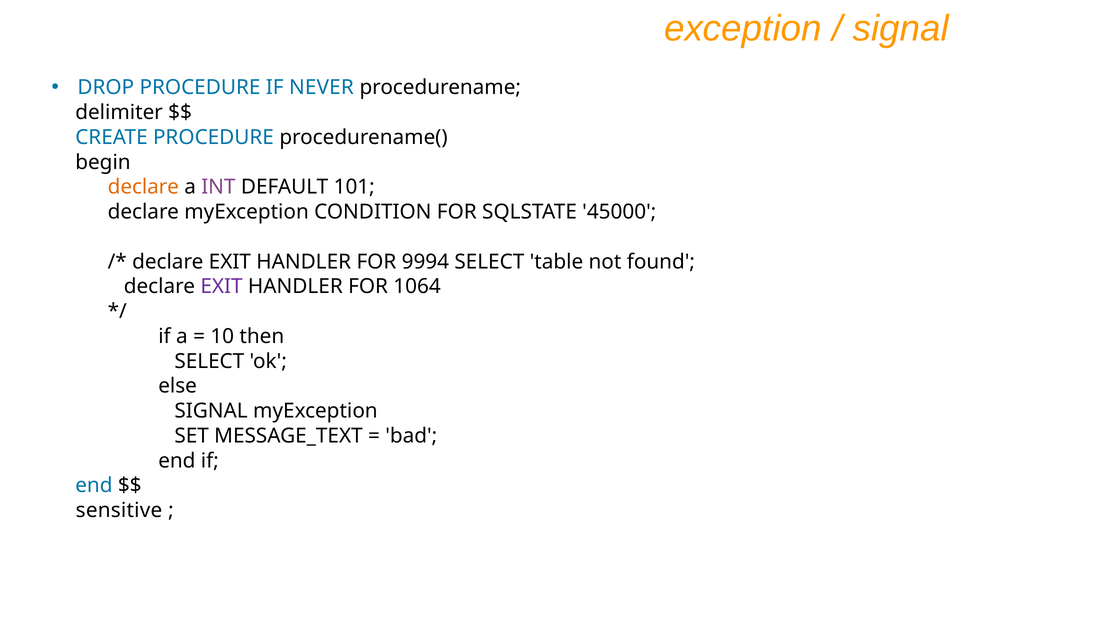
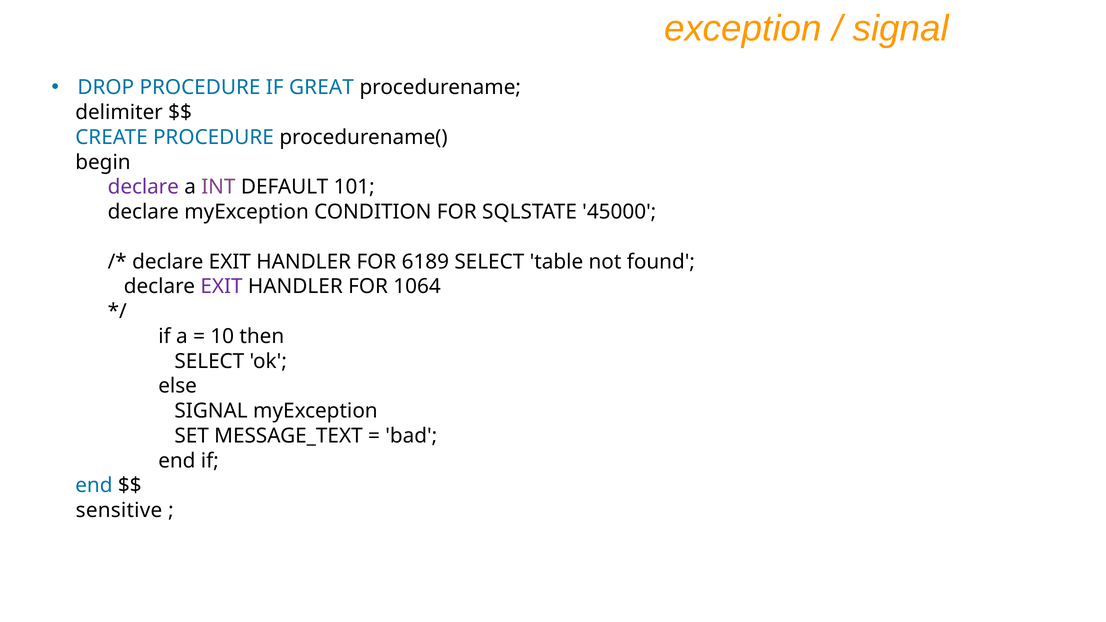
NEVER: NEVER -> GREAT (321, 88)
declare colour: orange -> purple (143, 187)
9994: 9994 -> 6189 (425, 262)
